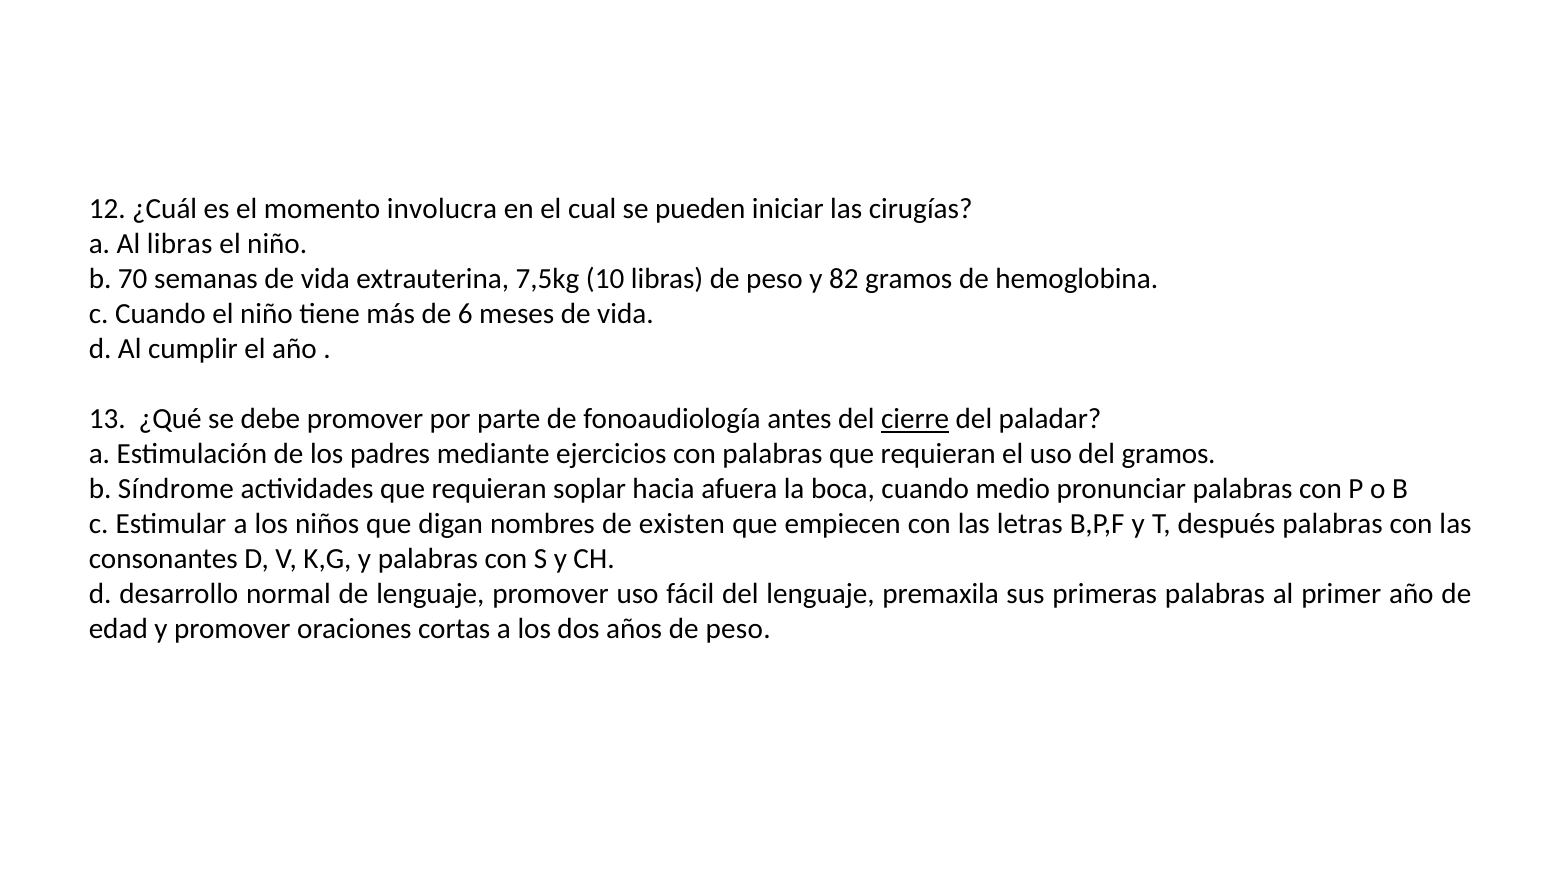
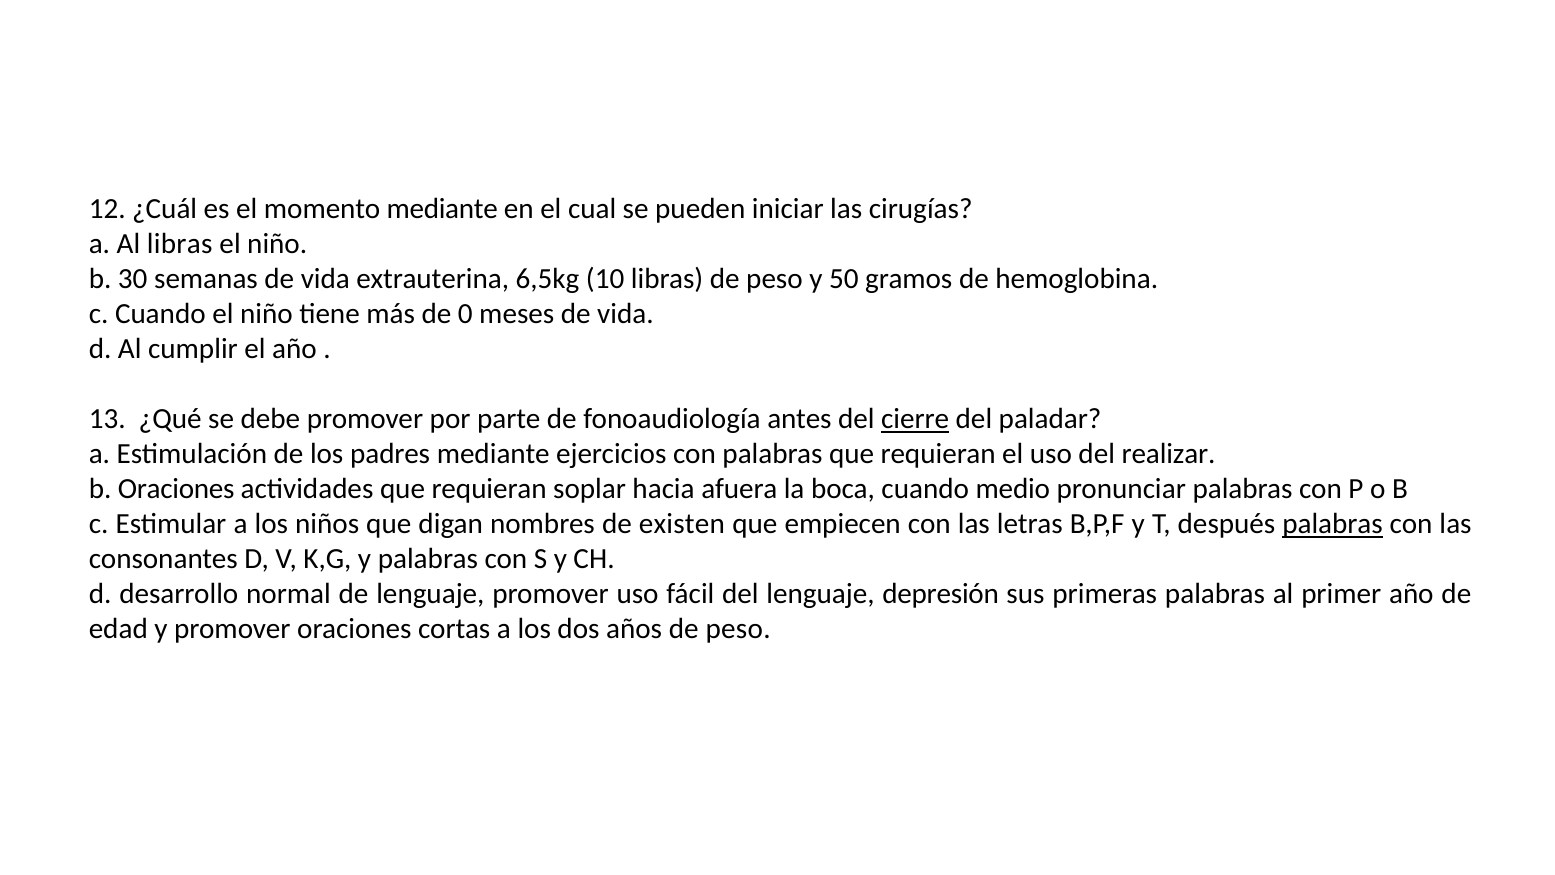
momento involucra: involucra -> mediante (442, 209)
70: 70 -> 30 (133, 279)
7,5kg: 7,5kg -> 6,5kg (548, 279)
82: 82 -> 50 (844, 279)
6: 6 -> 0 (465, 314)
del gramos: gramos -> realizar (1169, 454)
b Síndrome: Síndrome -> Oraciones (176, 489)
palabras underline: none -> present (1333, 524)
premaxila: premaxila -> depresión (941, 594)
